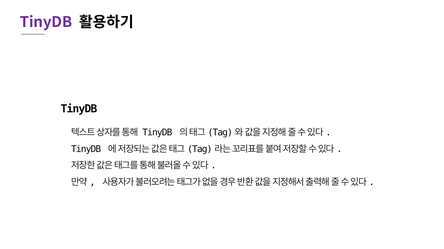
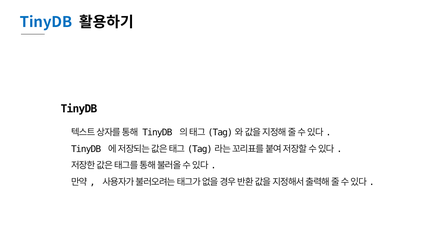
TinyDB colour: purple -> blue (46, 22)
